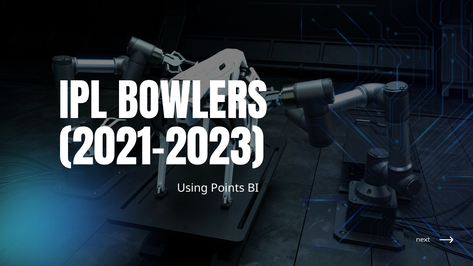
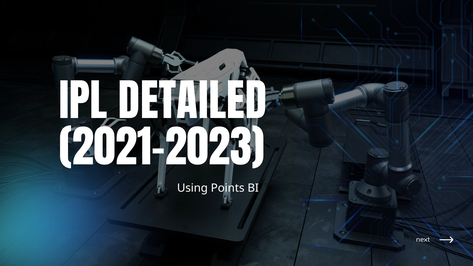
BOWLERS: BOWLERS -> DETAILED (193, 104)
